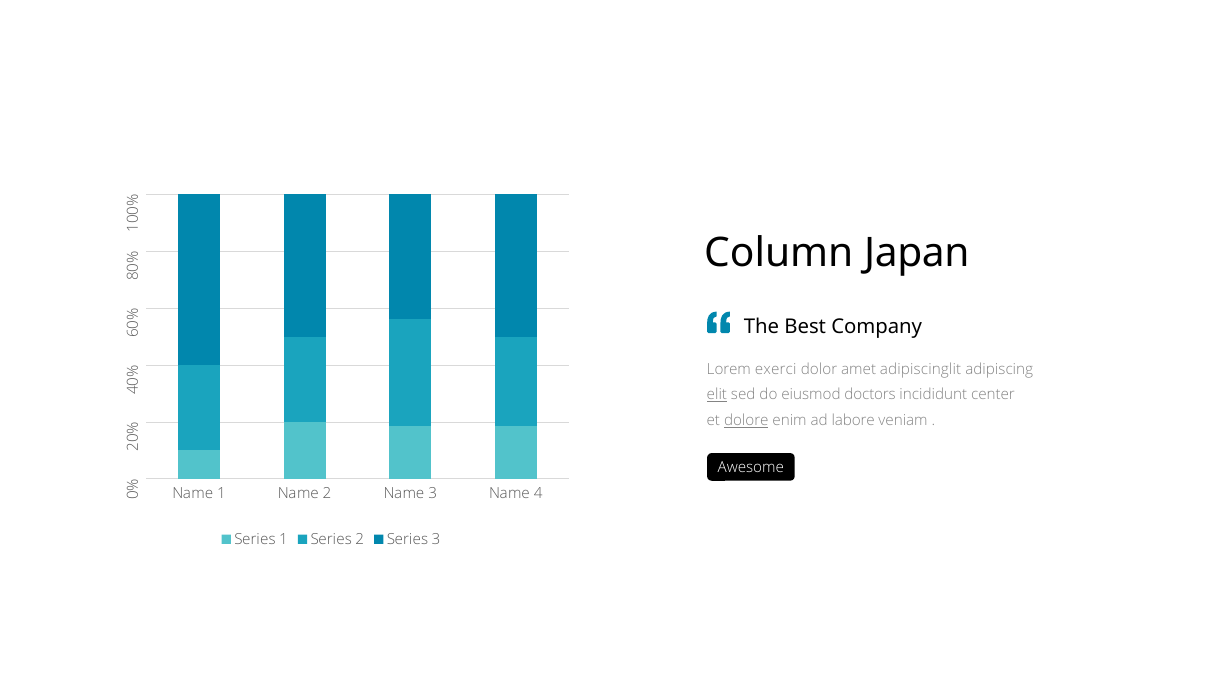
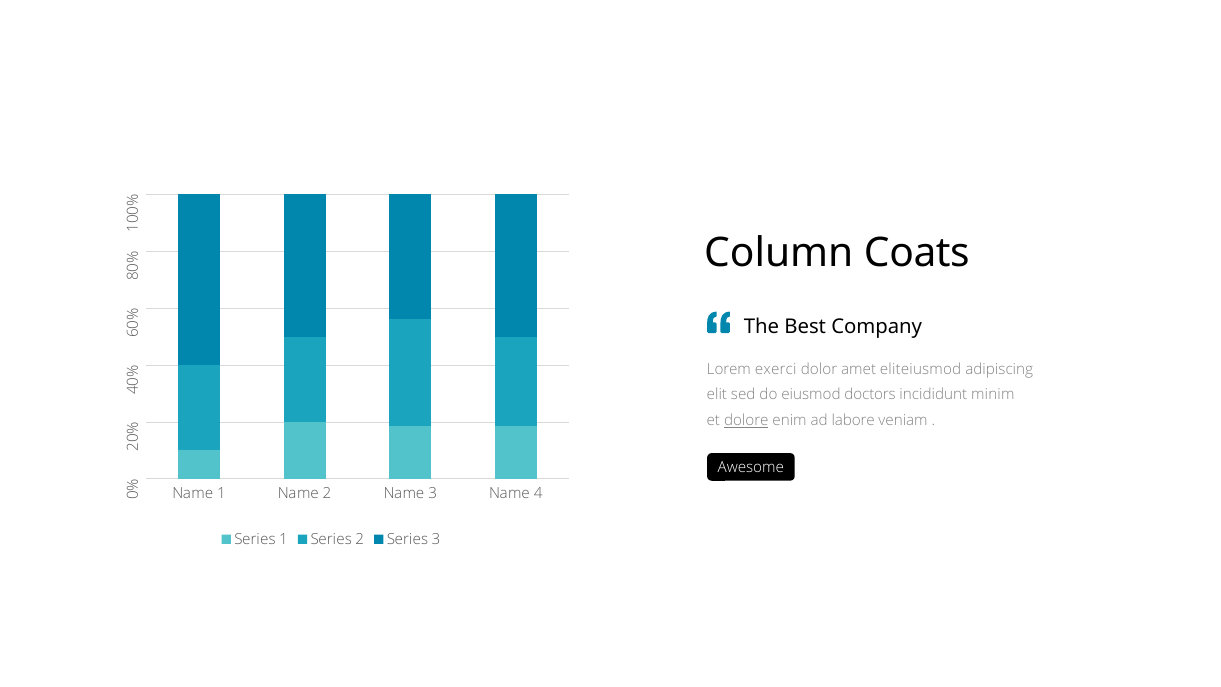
Japan: Japan -> Coats (917, 253)
adipiscinglit: adipiscinglit -> eliteiusmod (921, 369)
elit underline: present -> none (717, 395)
center: center -> minim (993, 395)
